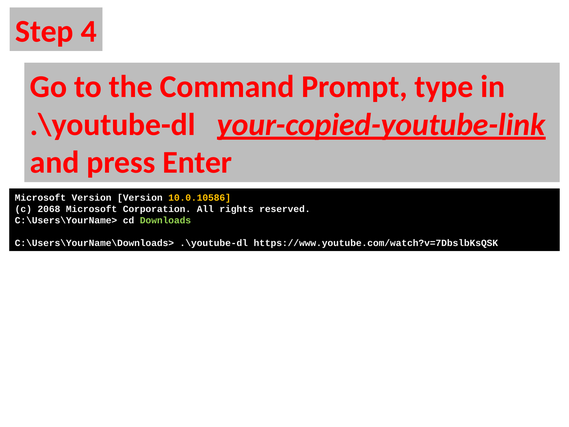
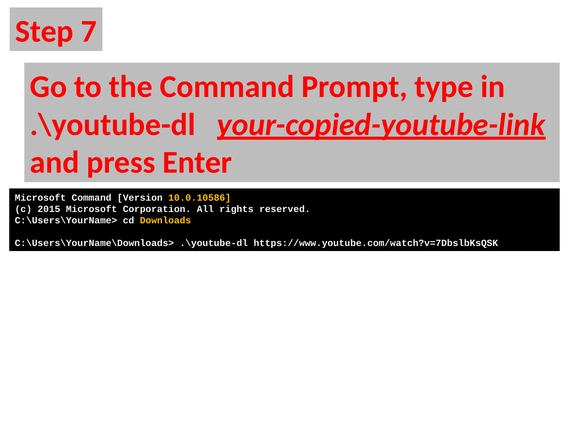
4: 4 -> 7 (89, 31)
Microsoft Version: Version -> Command (92, 198)
2068: 2068 -> 2015 (49, 209)
Downloads colour: light green -> yellow (165, 220)
